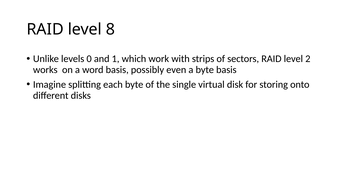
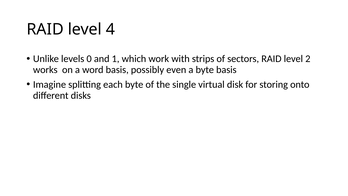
8: 8 -> 4 (110, 29)
